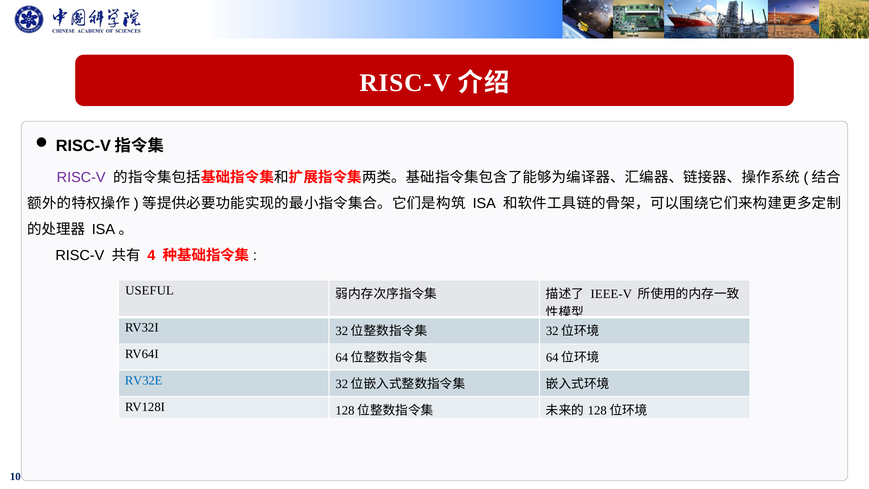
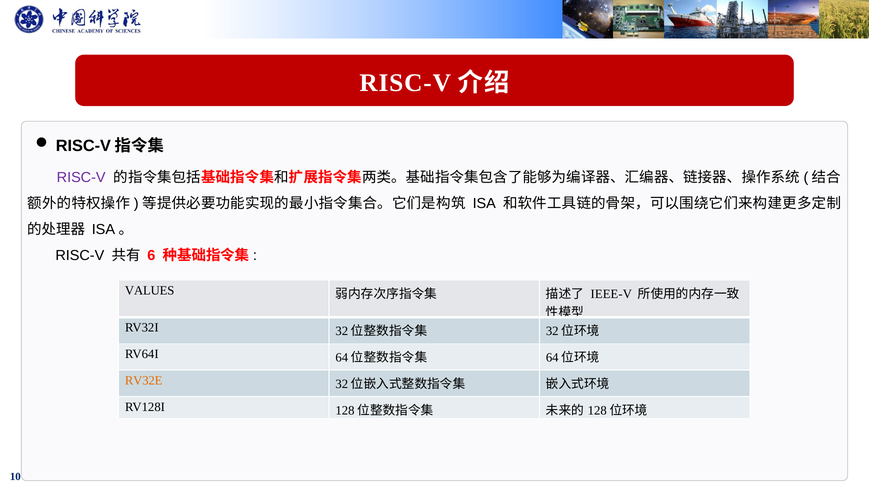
4: 4 -> 6 (151, 255)
USEFUL: USEFUL -> VALUES (150, 291)
RV32E colour: blue -> orange (144, 380)
